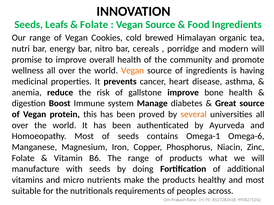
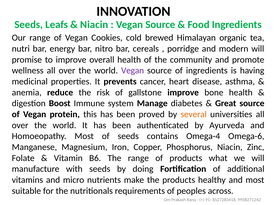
Folate: Folate -> Niacin (94, 25)
Vegan colour: orange -> purple (133, 71)
Omega-1: Omega-1 -> Omega-4 (203, 137)
